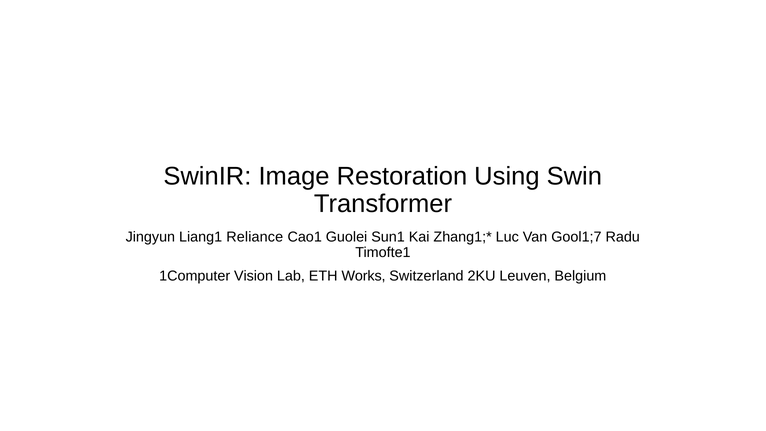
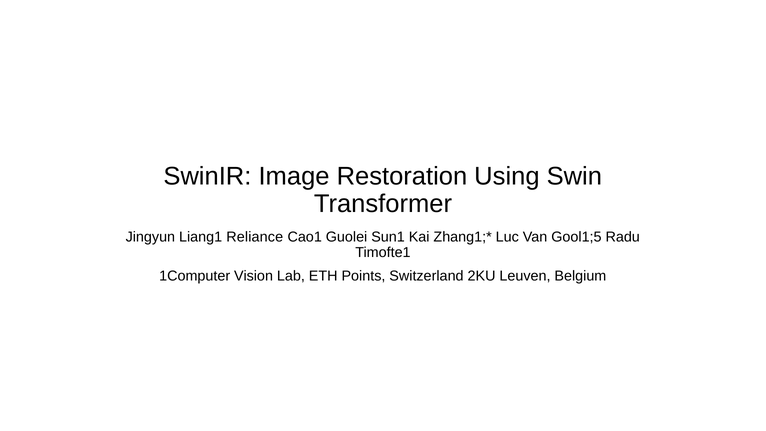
Gool1;7: Gool1;7 -> Gool1;5 (576, 237)
Works: Works -> Points (363, 276)
